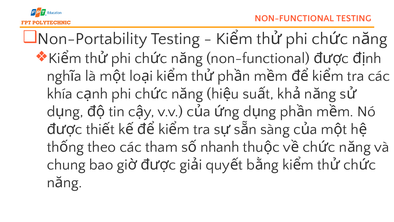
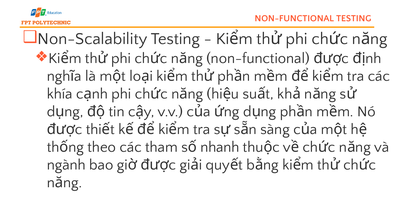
Non-Portability: Non-Portability -> Non-Scalability (92, 39)
chung: chung -> ngành (66, 165)
